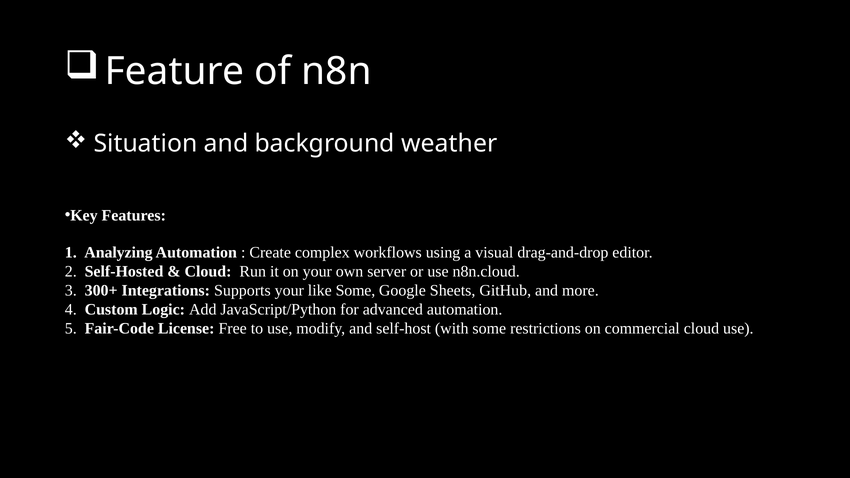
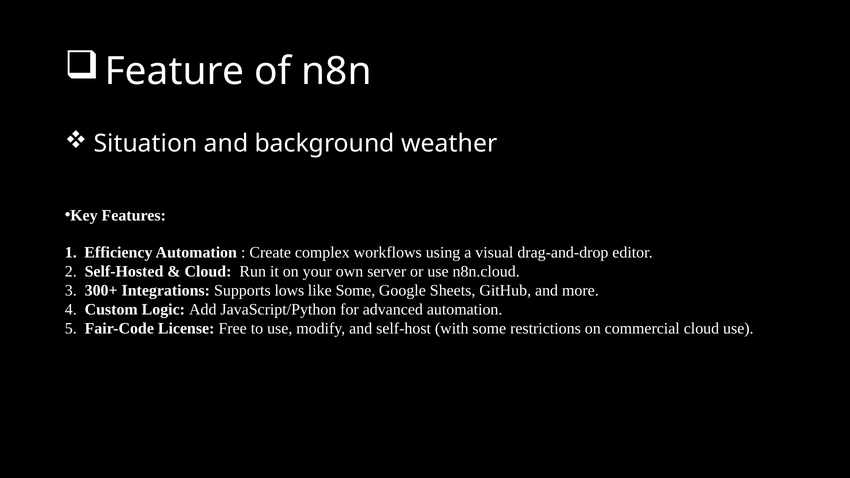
Analyzing: Analyzing -> Efficiency (118, 253)
Supports your: your -> lows (289, 291)
